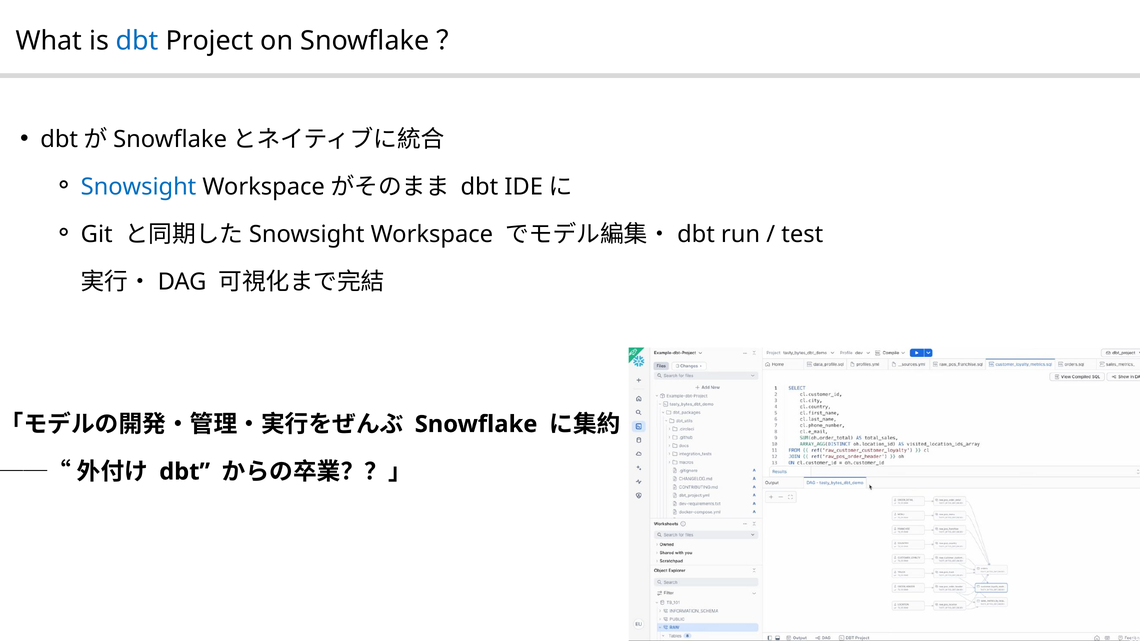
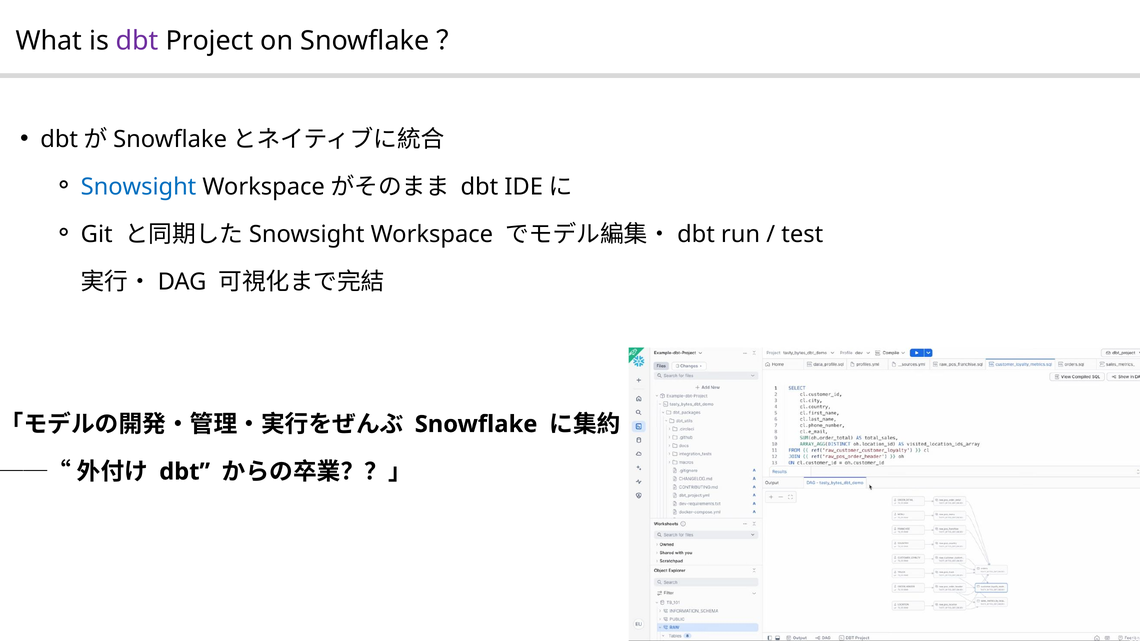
dbt colour: blue -> purple (137, 41)
